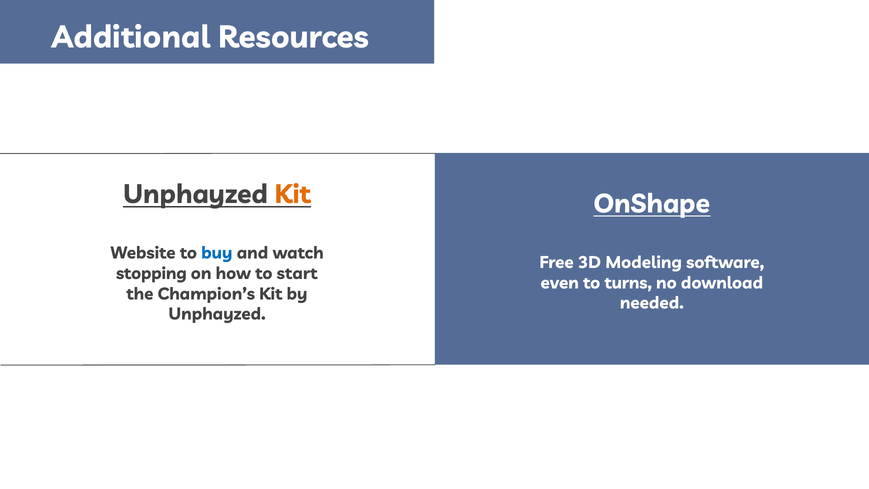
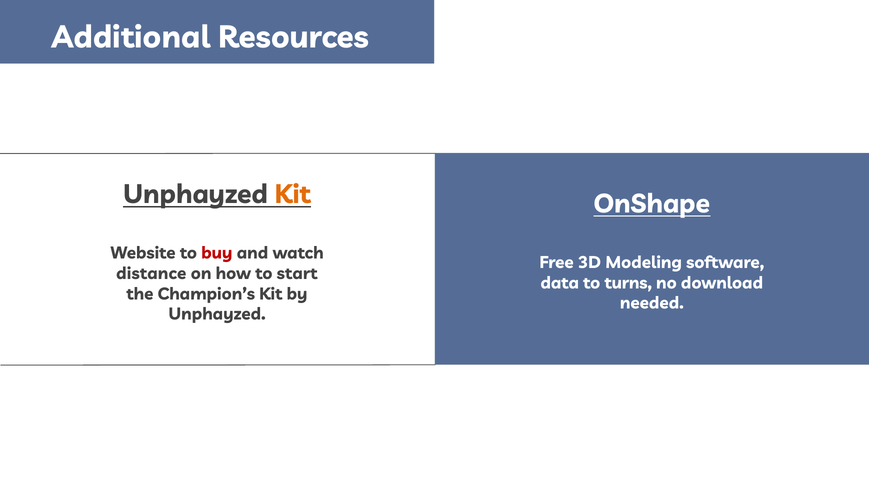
buy colour: blue -> red (217, 253)
stopping: stopping -> distance (151, 274)
even: even -> data (560, 283)
